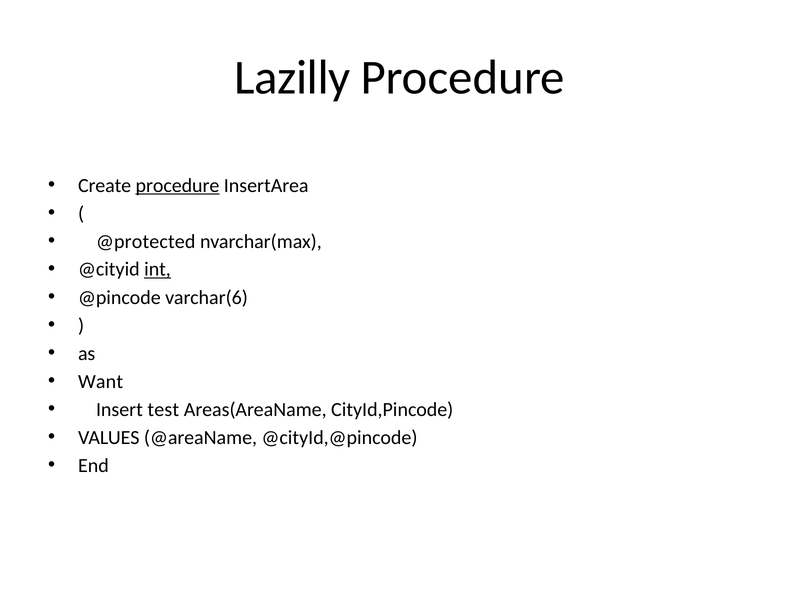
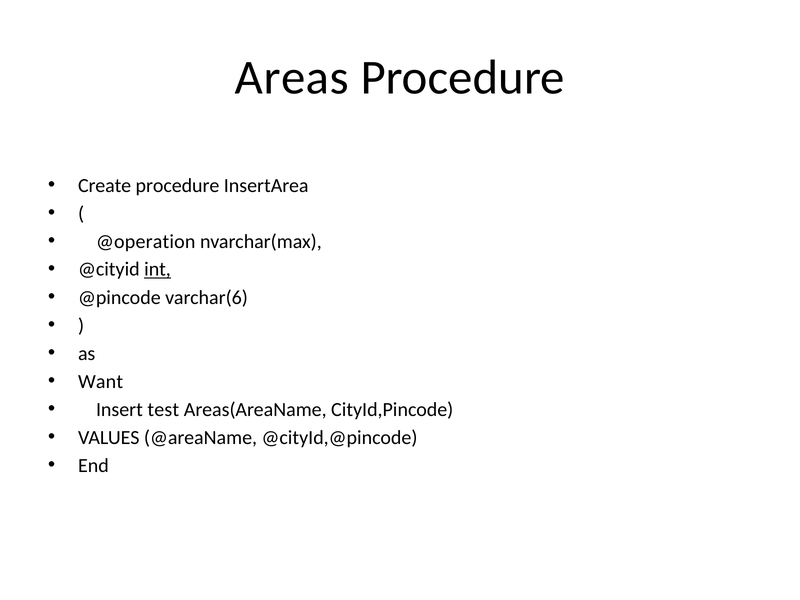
Lazilly: Lazilly -> Areas (292, 77)
procedure underline: present -> none (177, 185)
@protected: @protected -> @operation (146, 241)
